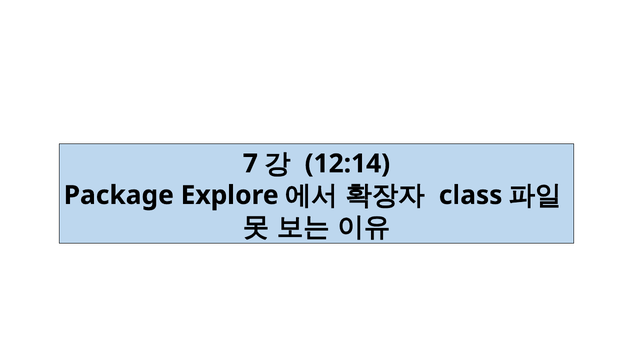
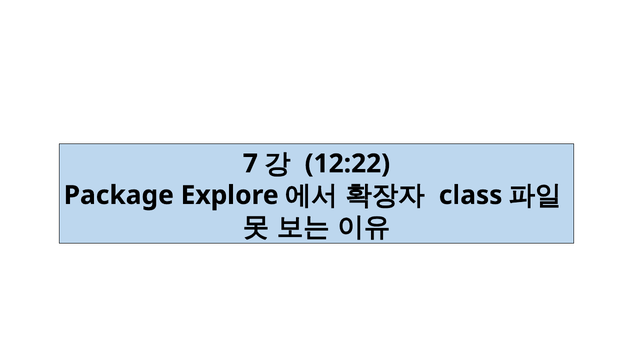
12:14: 12:14 -> 12:22 (347, 164)
